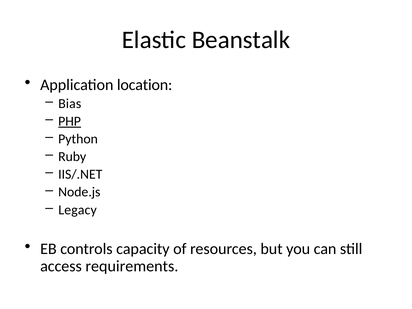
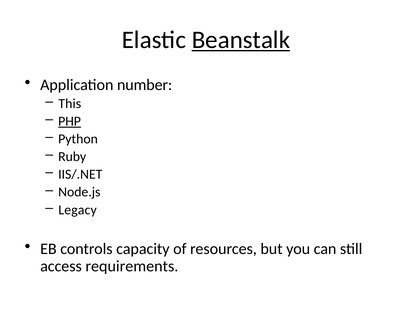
Beanstalk underline: none -> present (241, 40)
location: location -> number (145, 85)
Bias: Bias -> This (70, 104)
